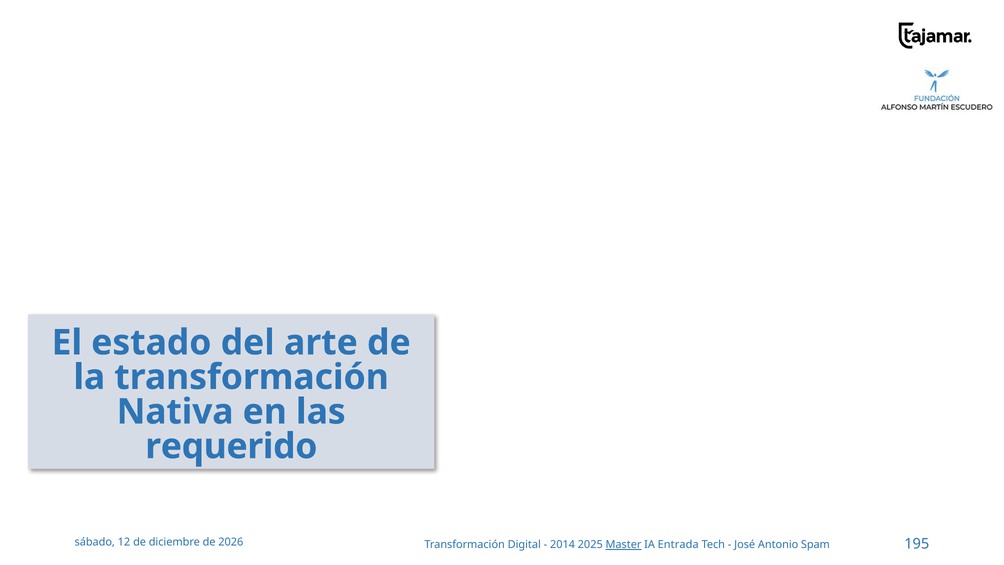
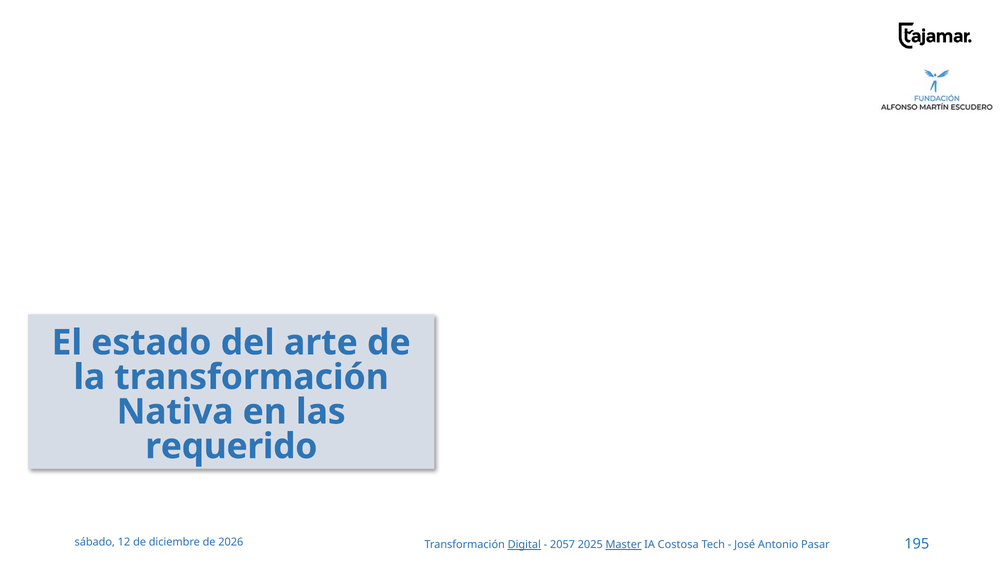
Digital underline: none -> present (524, 545)
2014: 2014 -> 2057 (563, 545)
Entrada: Entrada -> Costosa (678, 545)
Spam: Spam -> Pasar (815, 545)
